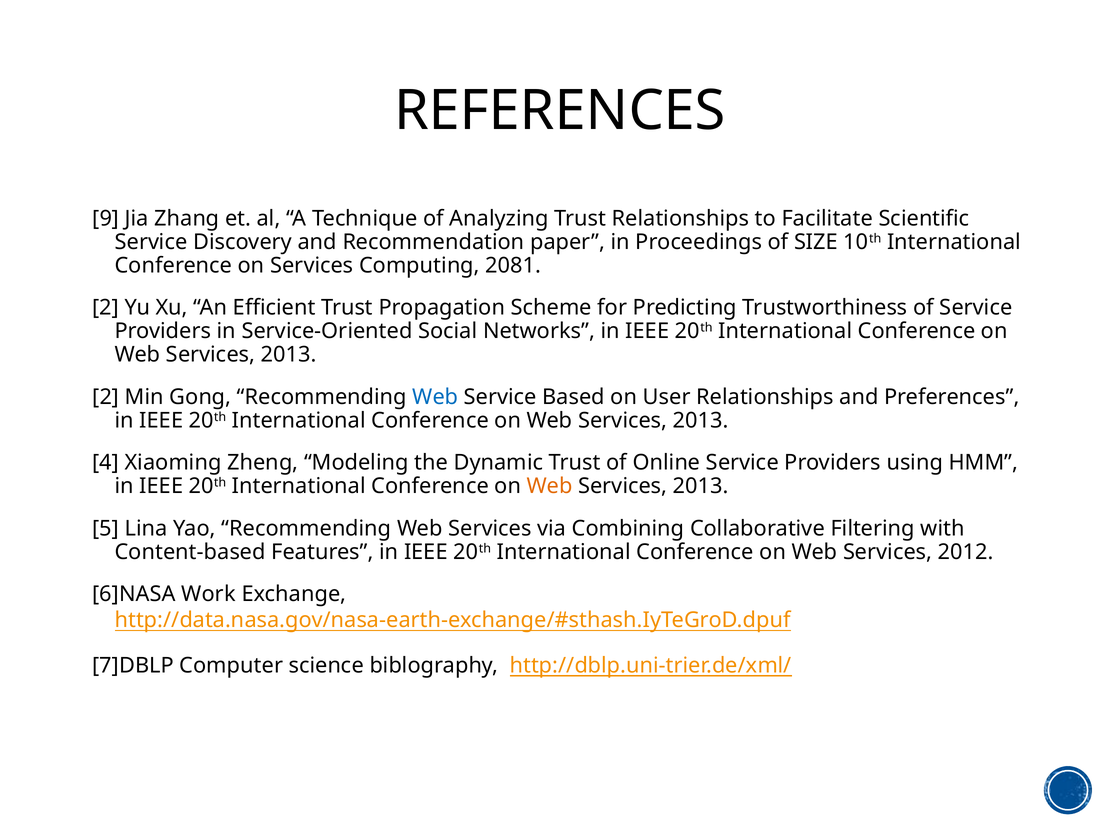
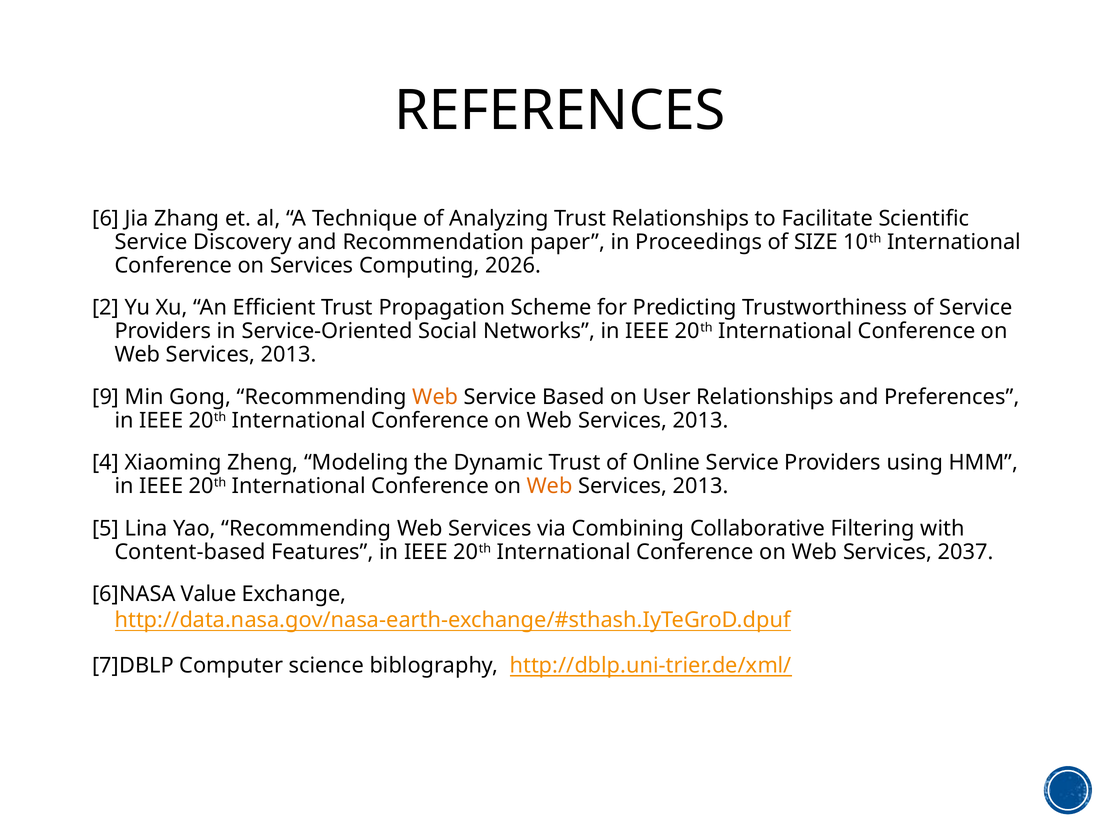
9: 9 -> 6 (106, 218)
2081: 2081 -> 2026 (513, 265)
2: 2 -> 9 (106, 397)
Web colour: blue -> orange (435, 397)
2012: 2012 -> 2037 (966, 552)
Work: Work -> Value (209, 594)
